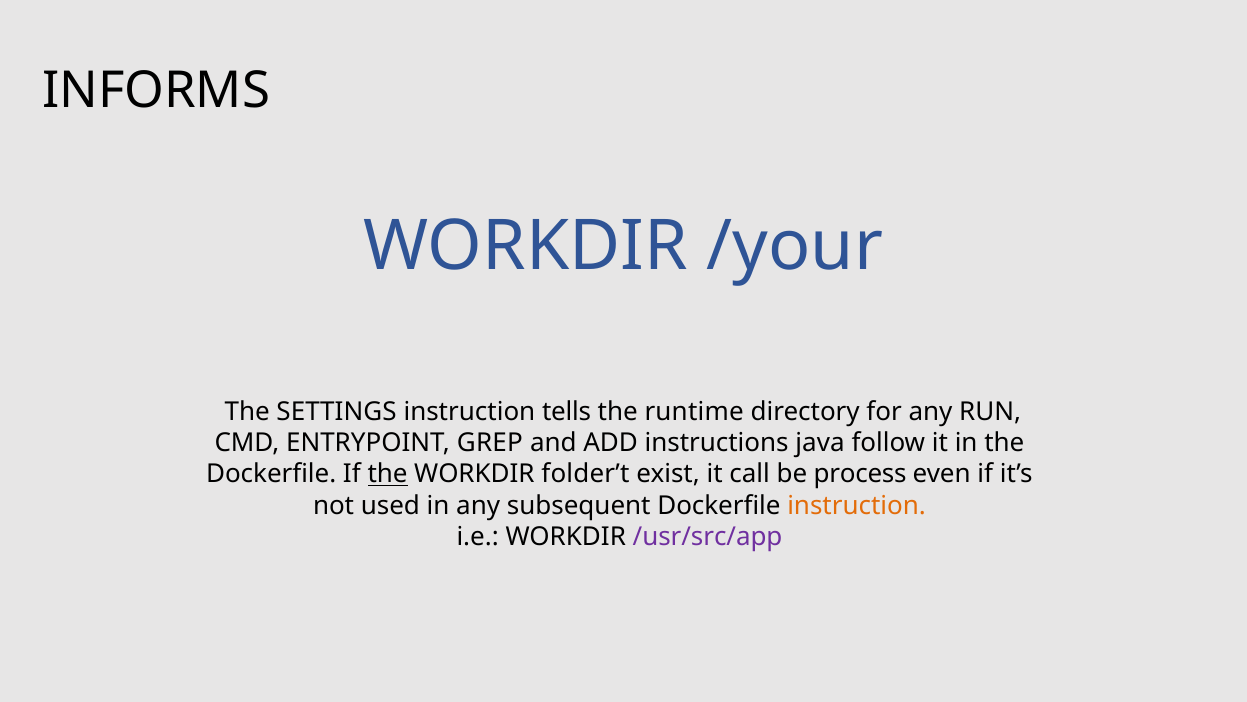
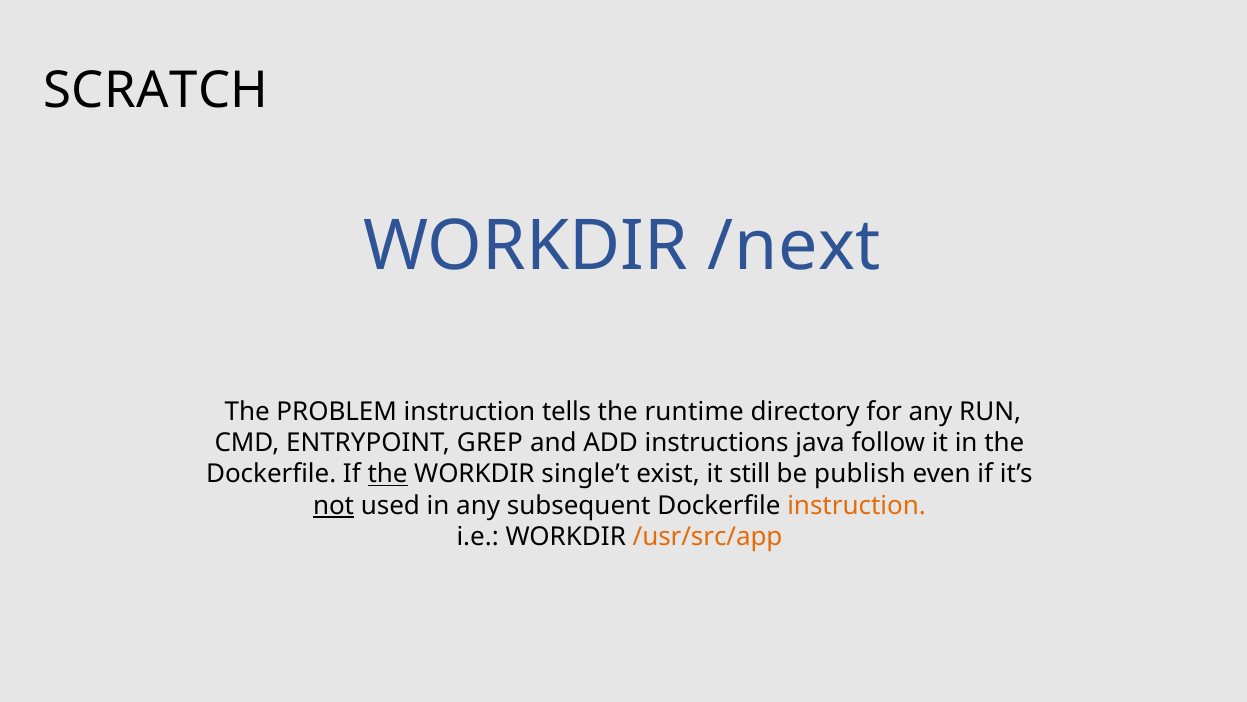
INFORMS: INFORMS -> SCRATCH (156, 91)
/your: /your -> /next (794, 246)
SETTINGS: SETTINGS -> PROBLEM (337, 412)
folder’t: folder’t -> single’t (585, 474)
call: call -> still (750, 474)
process: process -> publish (860, 474)
not underline: none -> present (334, 505)
/usr/src/app colour: purple -> orange (708, 536)
